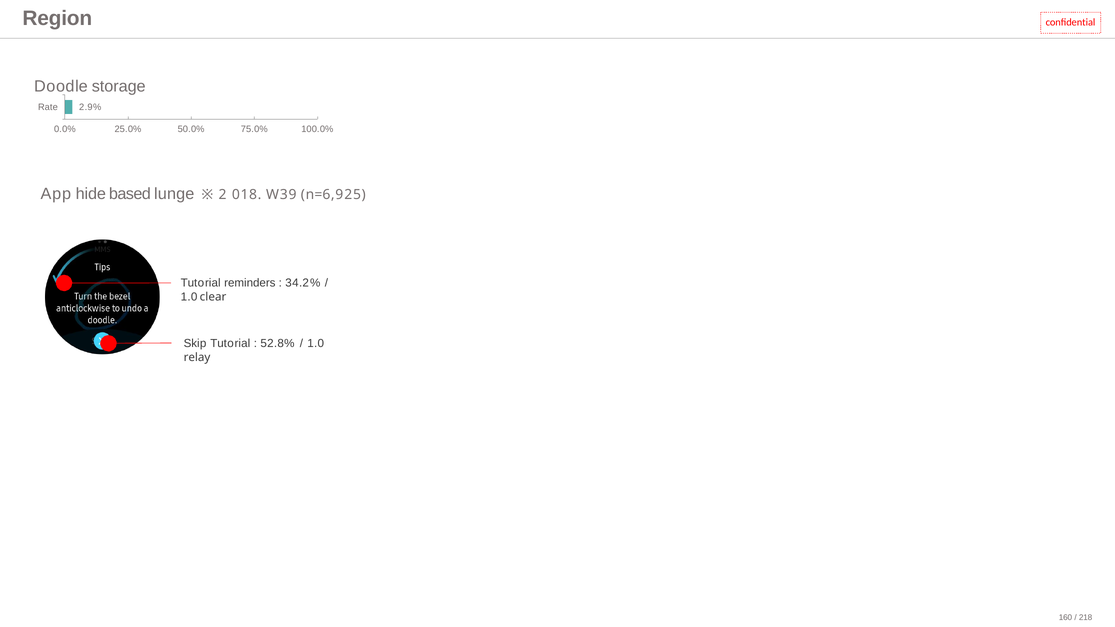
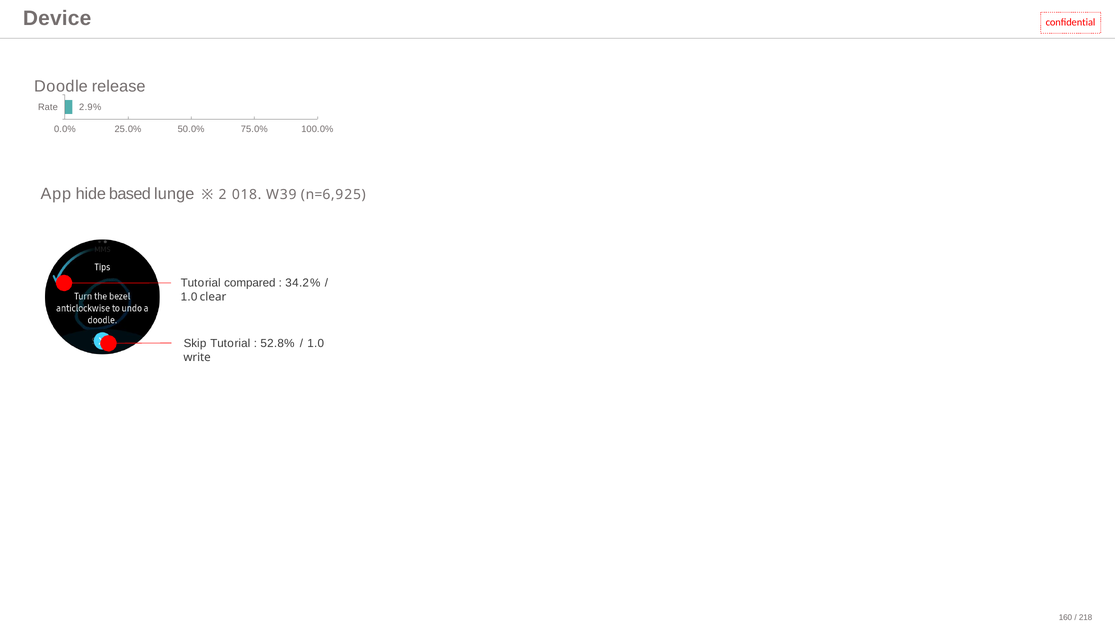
Region: Region -> Device (57, 18)
storage: storage -> release (119, 86)
reminders: reminders -> compared (250, 283)
relay: relay -> write (197, 357)
